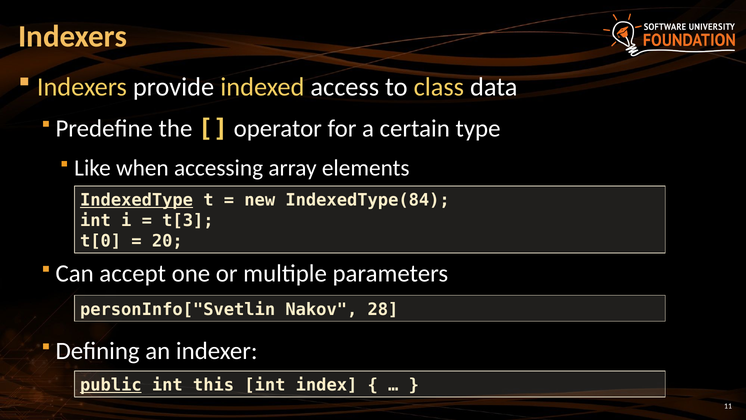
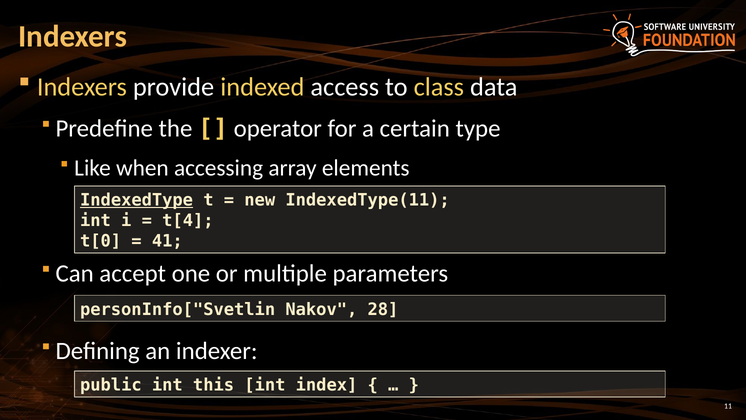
IndexedType(84: IndexedType(84 -> IndexedType(11 (368, 200)
t[3: t[3 -> t[4 (188, 220)
20: 20 -> 41 (167, 241)
public underline: present -> none (111, 385)
